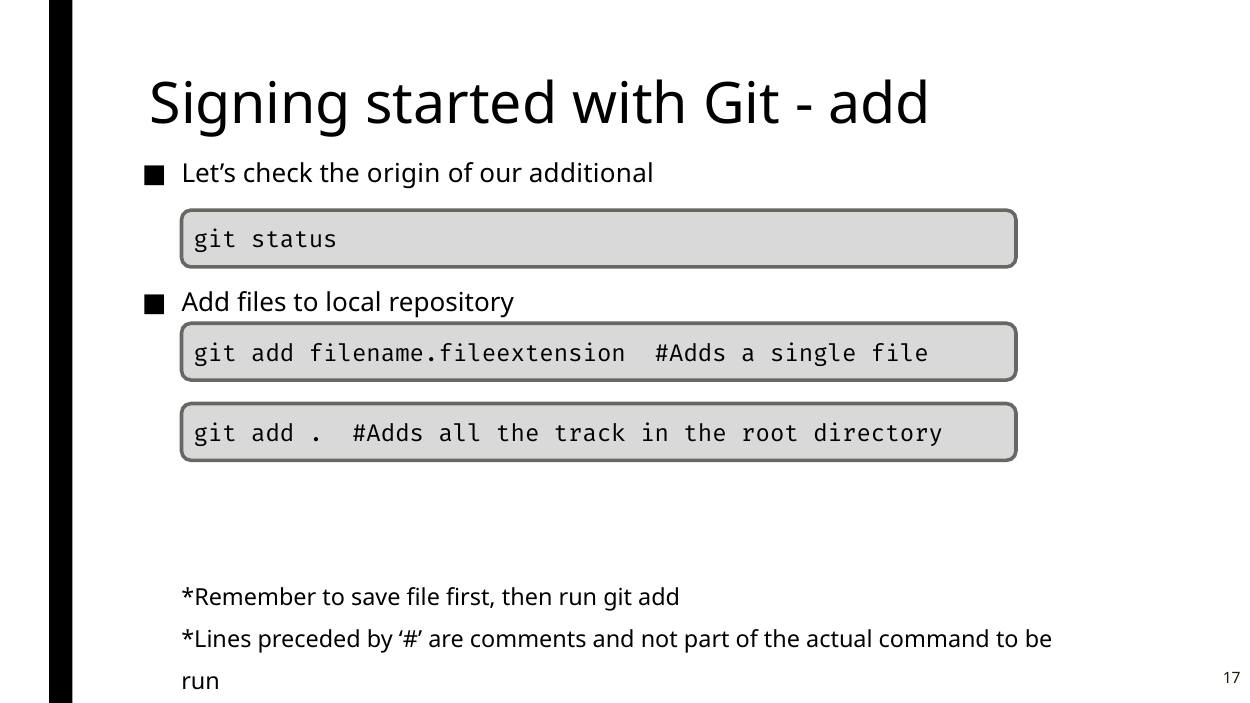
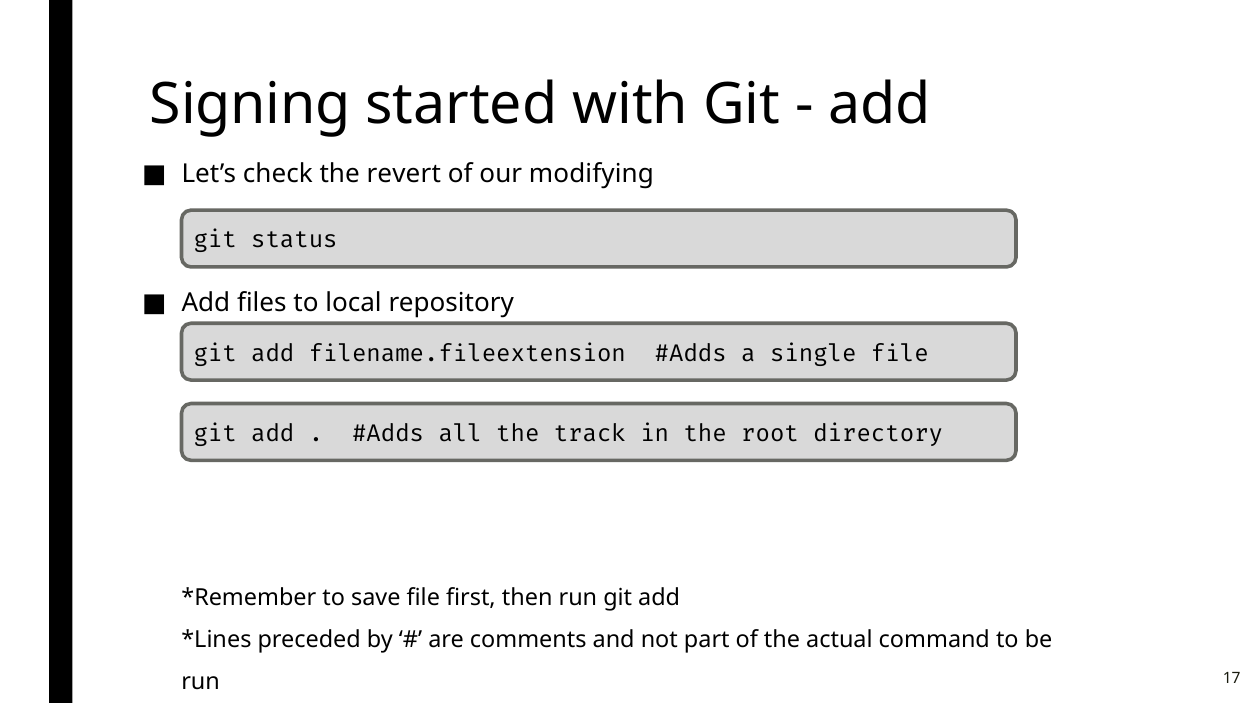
origin: origin -> revert (404, 173)
additional: additional -> modifying (591, 173)
